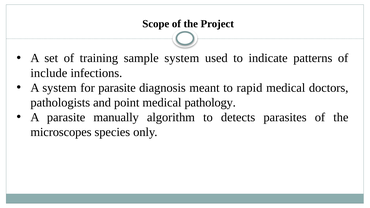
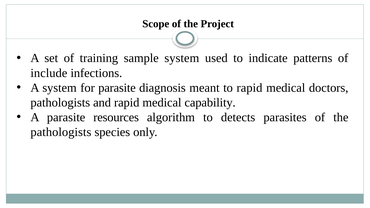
and point: point -> rapid (127, 103)
pathology: pathology -> capability (210, 103)
manually: manually -> resources (116, 117)
microscopes: microscopes -> pathologists (61, 132)
